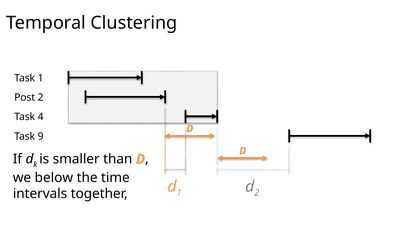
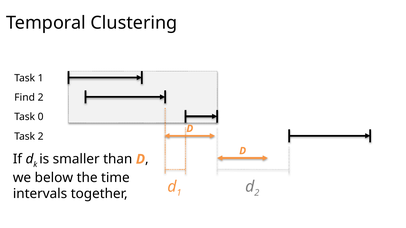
Post: Post -> Find (25, 98)
4: 4 -> 0 (41, 117)
Task 9: 9 -> 2 (41, 137)
